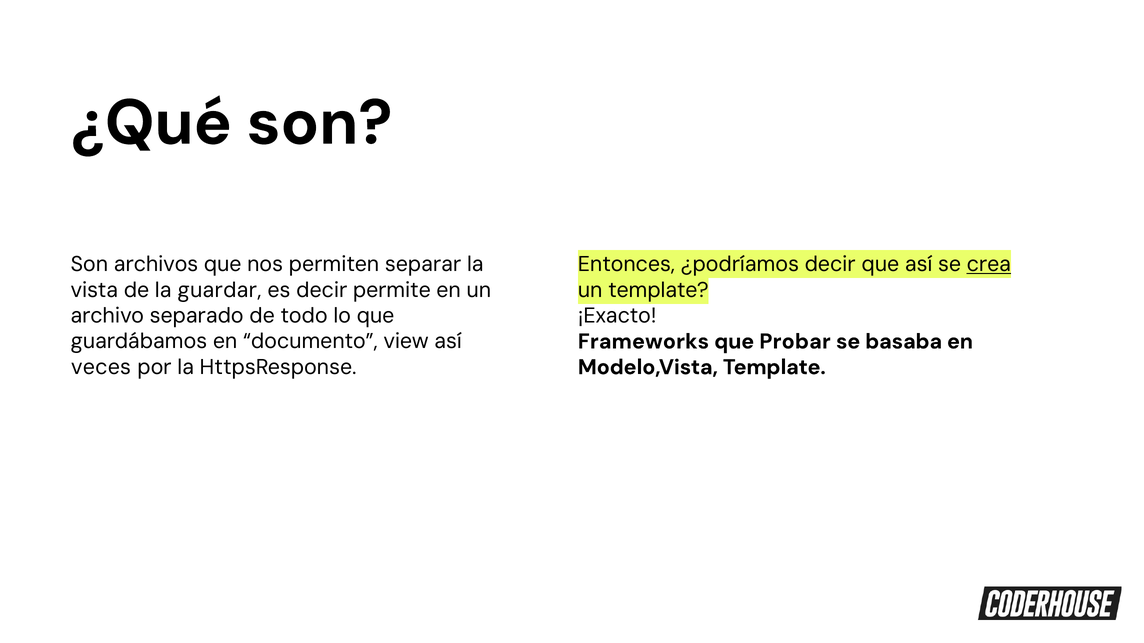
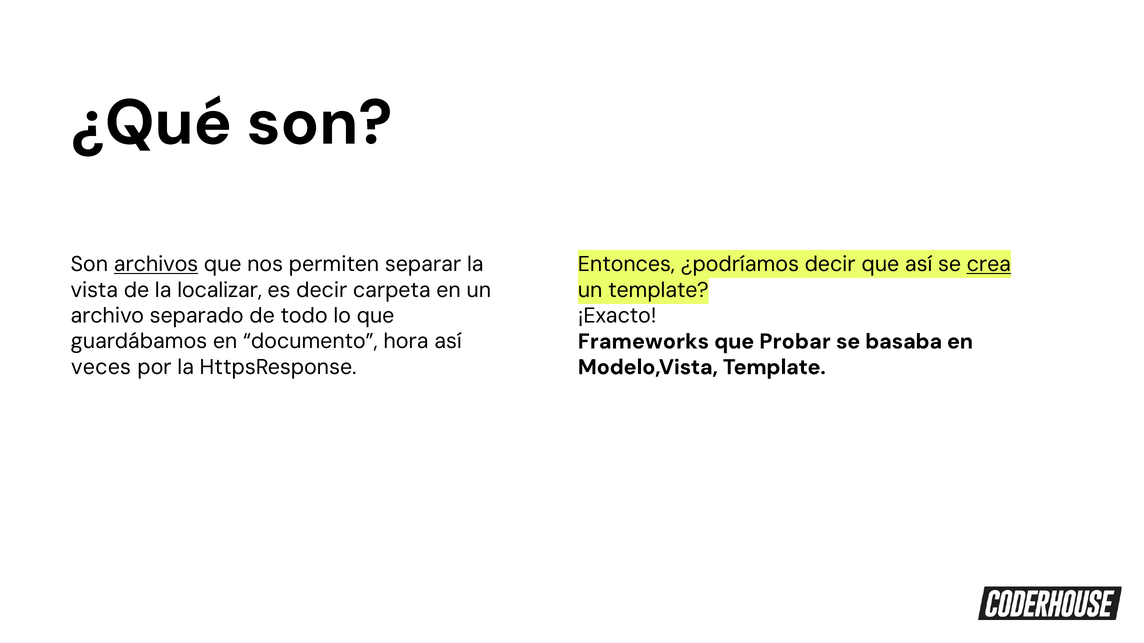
archivos underline: none -> present (156, 264)
guardar: guardar -> localizar (220, 290)
permite: permite -> carpeta (392, 290)
view: view -> hora (406, 342)
